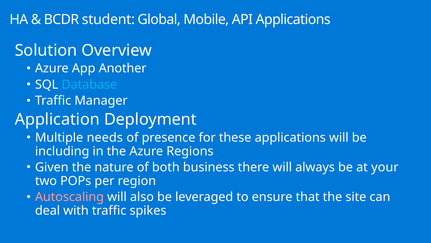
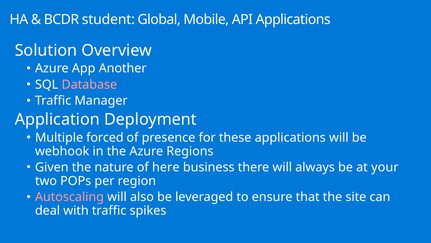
Database colour: light blue -> pink (89, 84)
needs: needs -> forced (105, 137)
including: including -> webhook (62, 151)
both: both -> here (166, 167)
